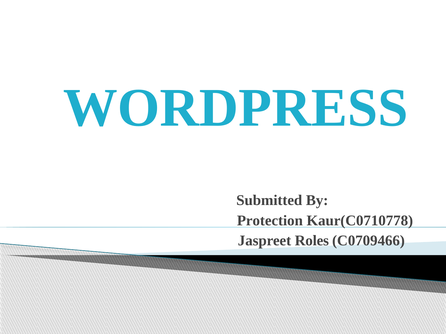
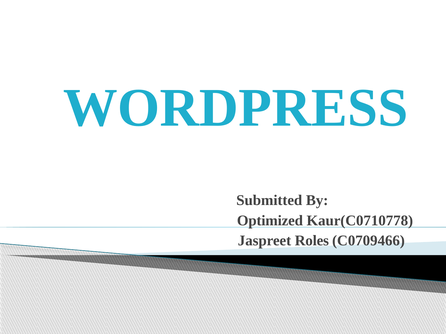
Protection: Protection -> Optimized (270, 221)
